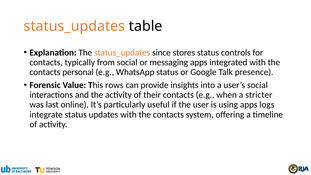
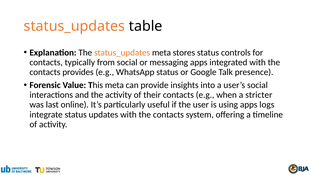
status_updates since: since -> meta (162, 53)
personal: personal -> provides (78, 72)
This rows: rows -> meta (114, 85)
